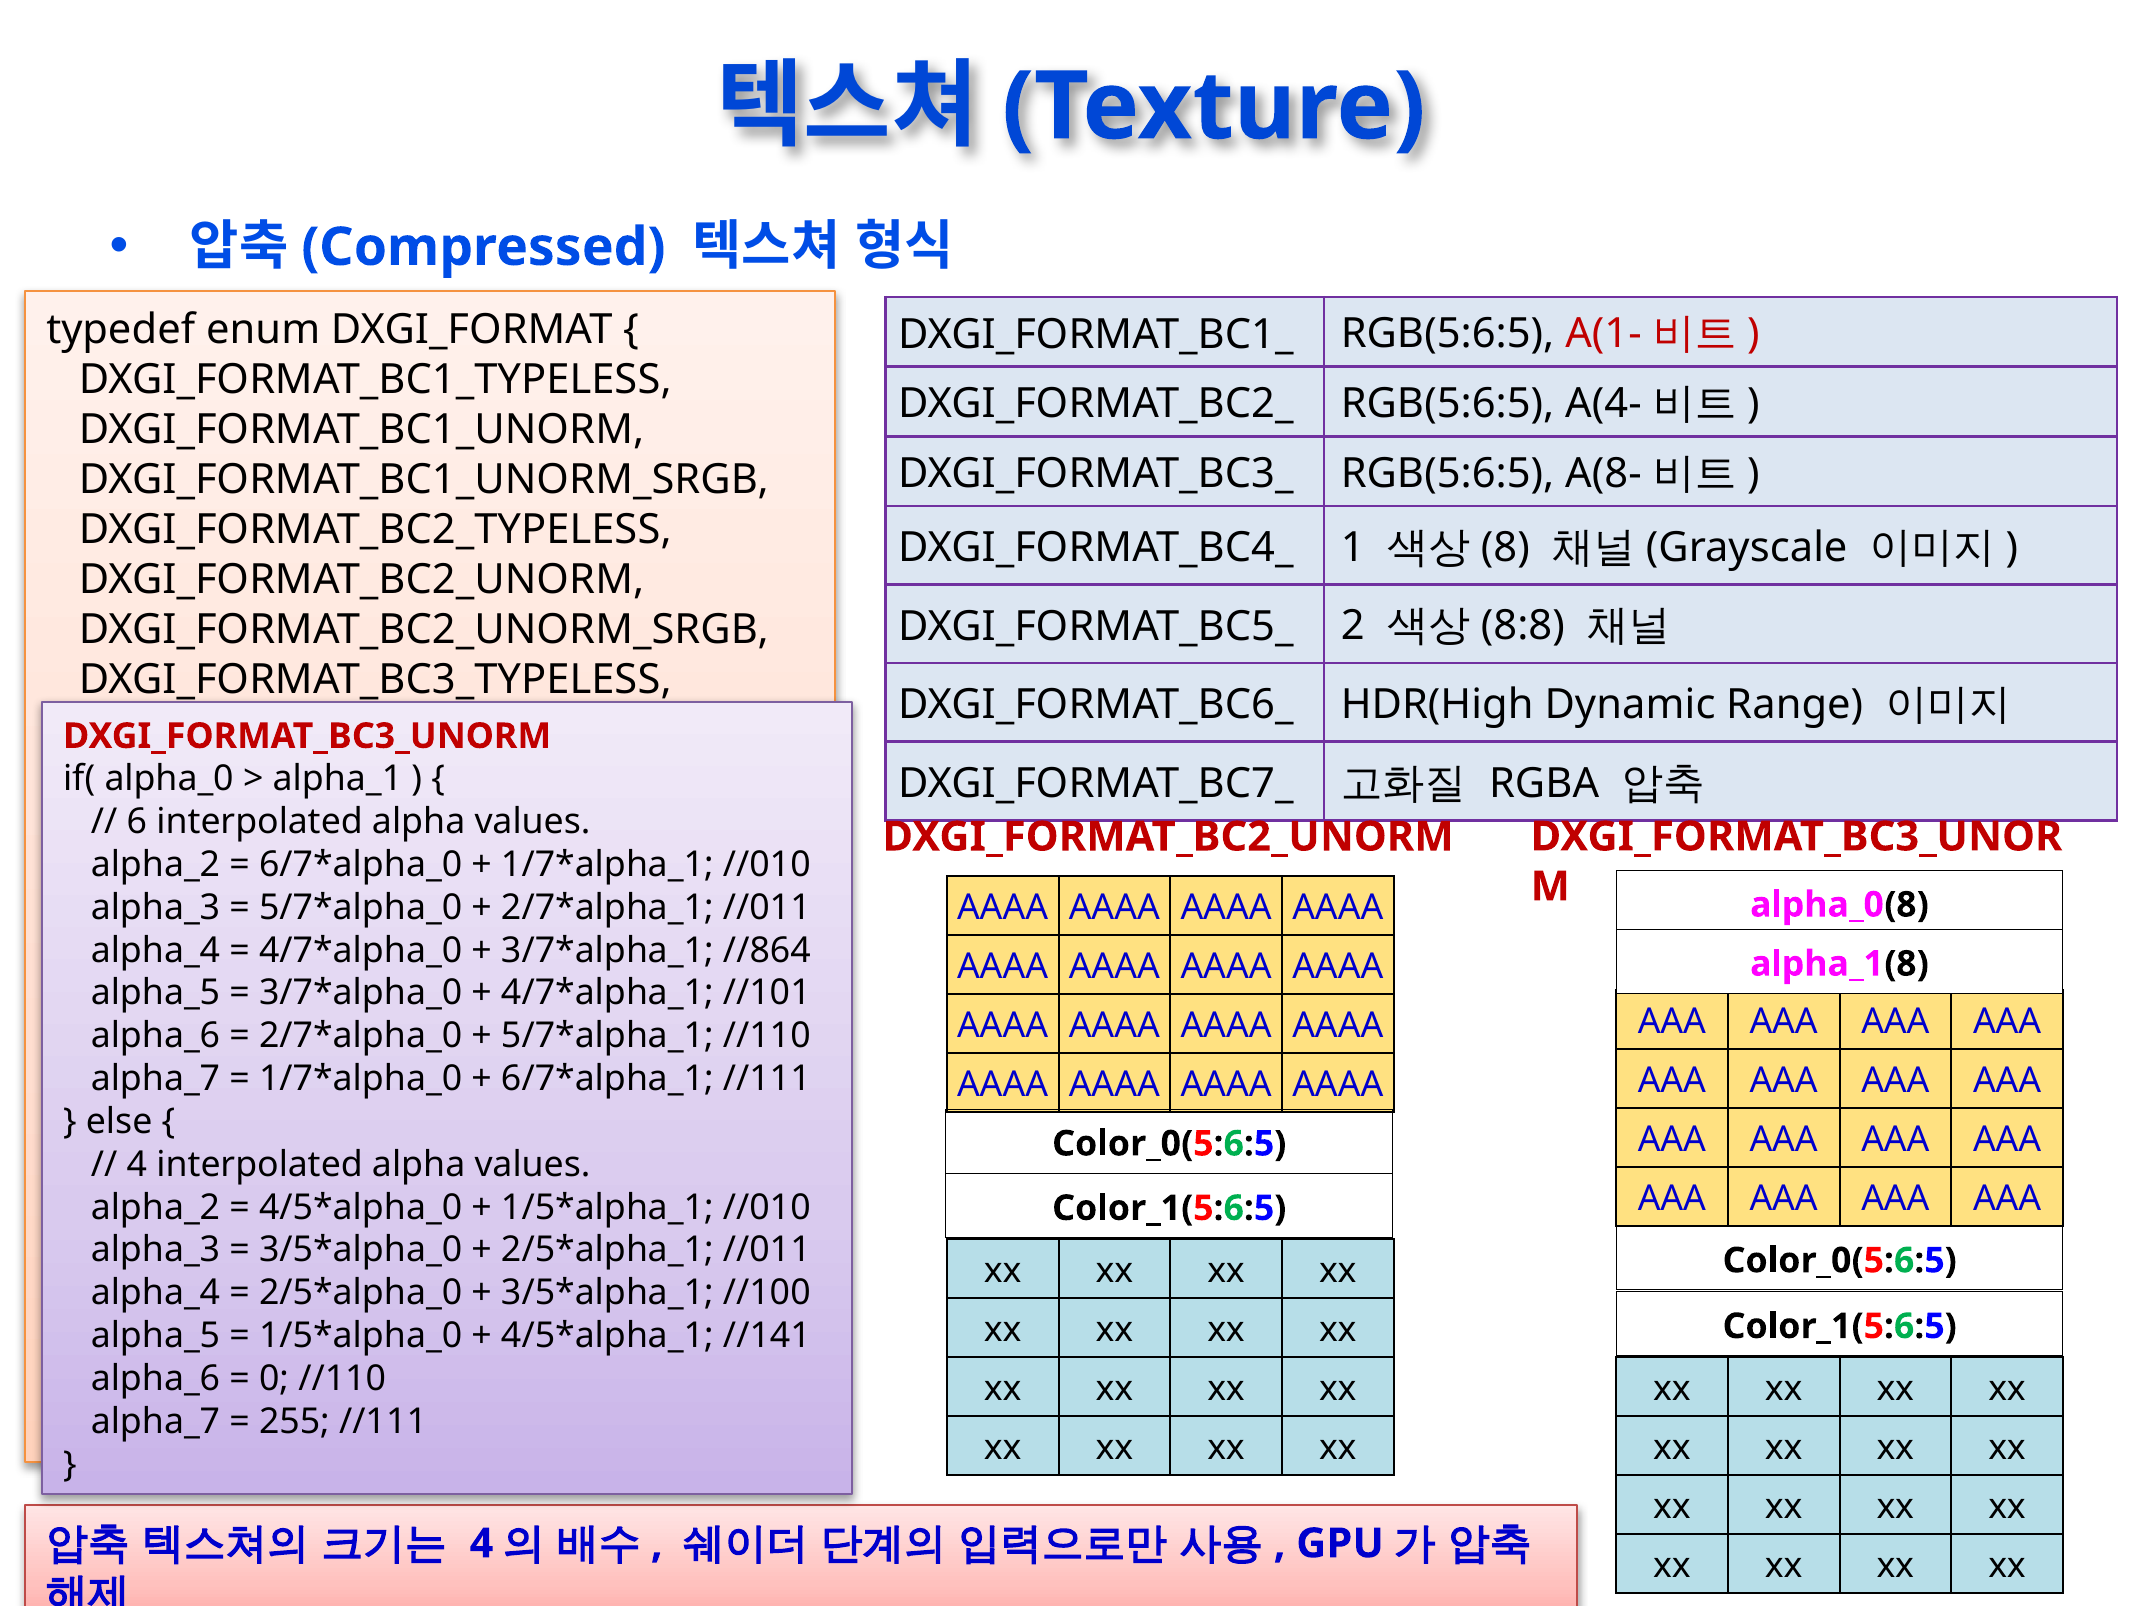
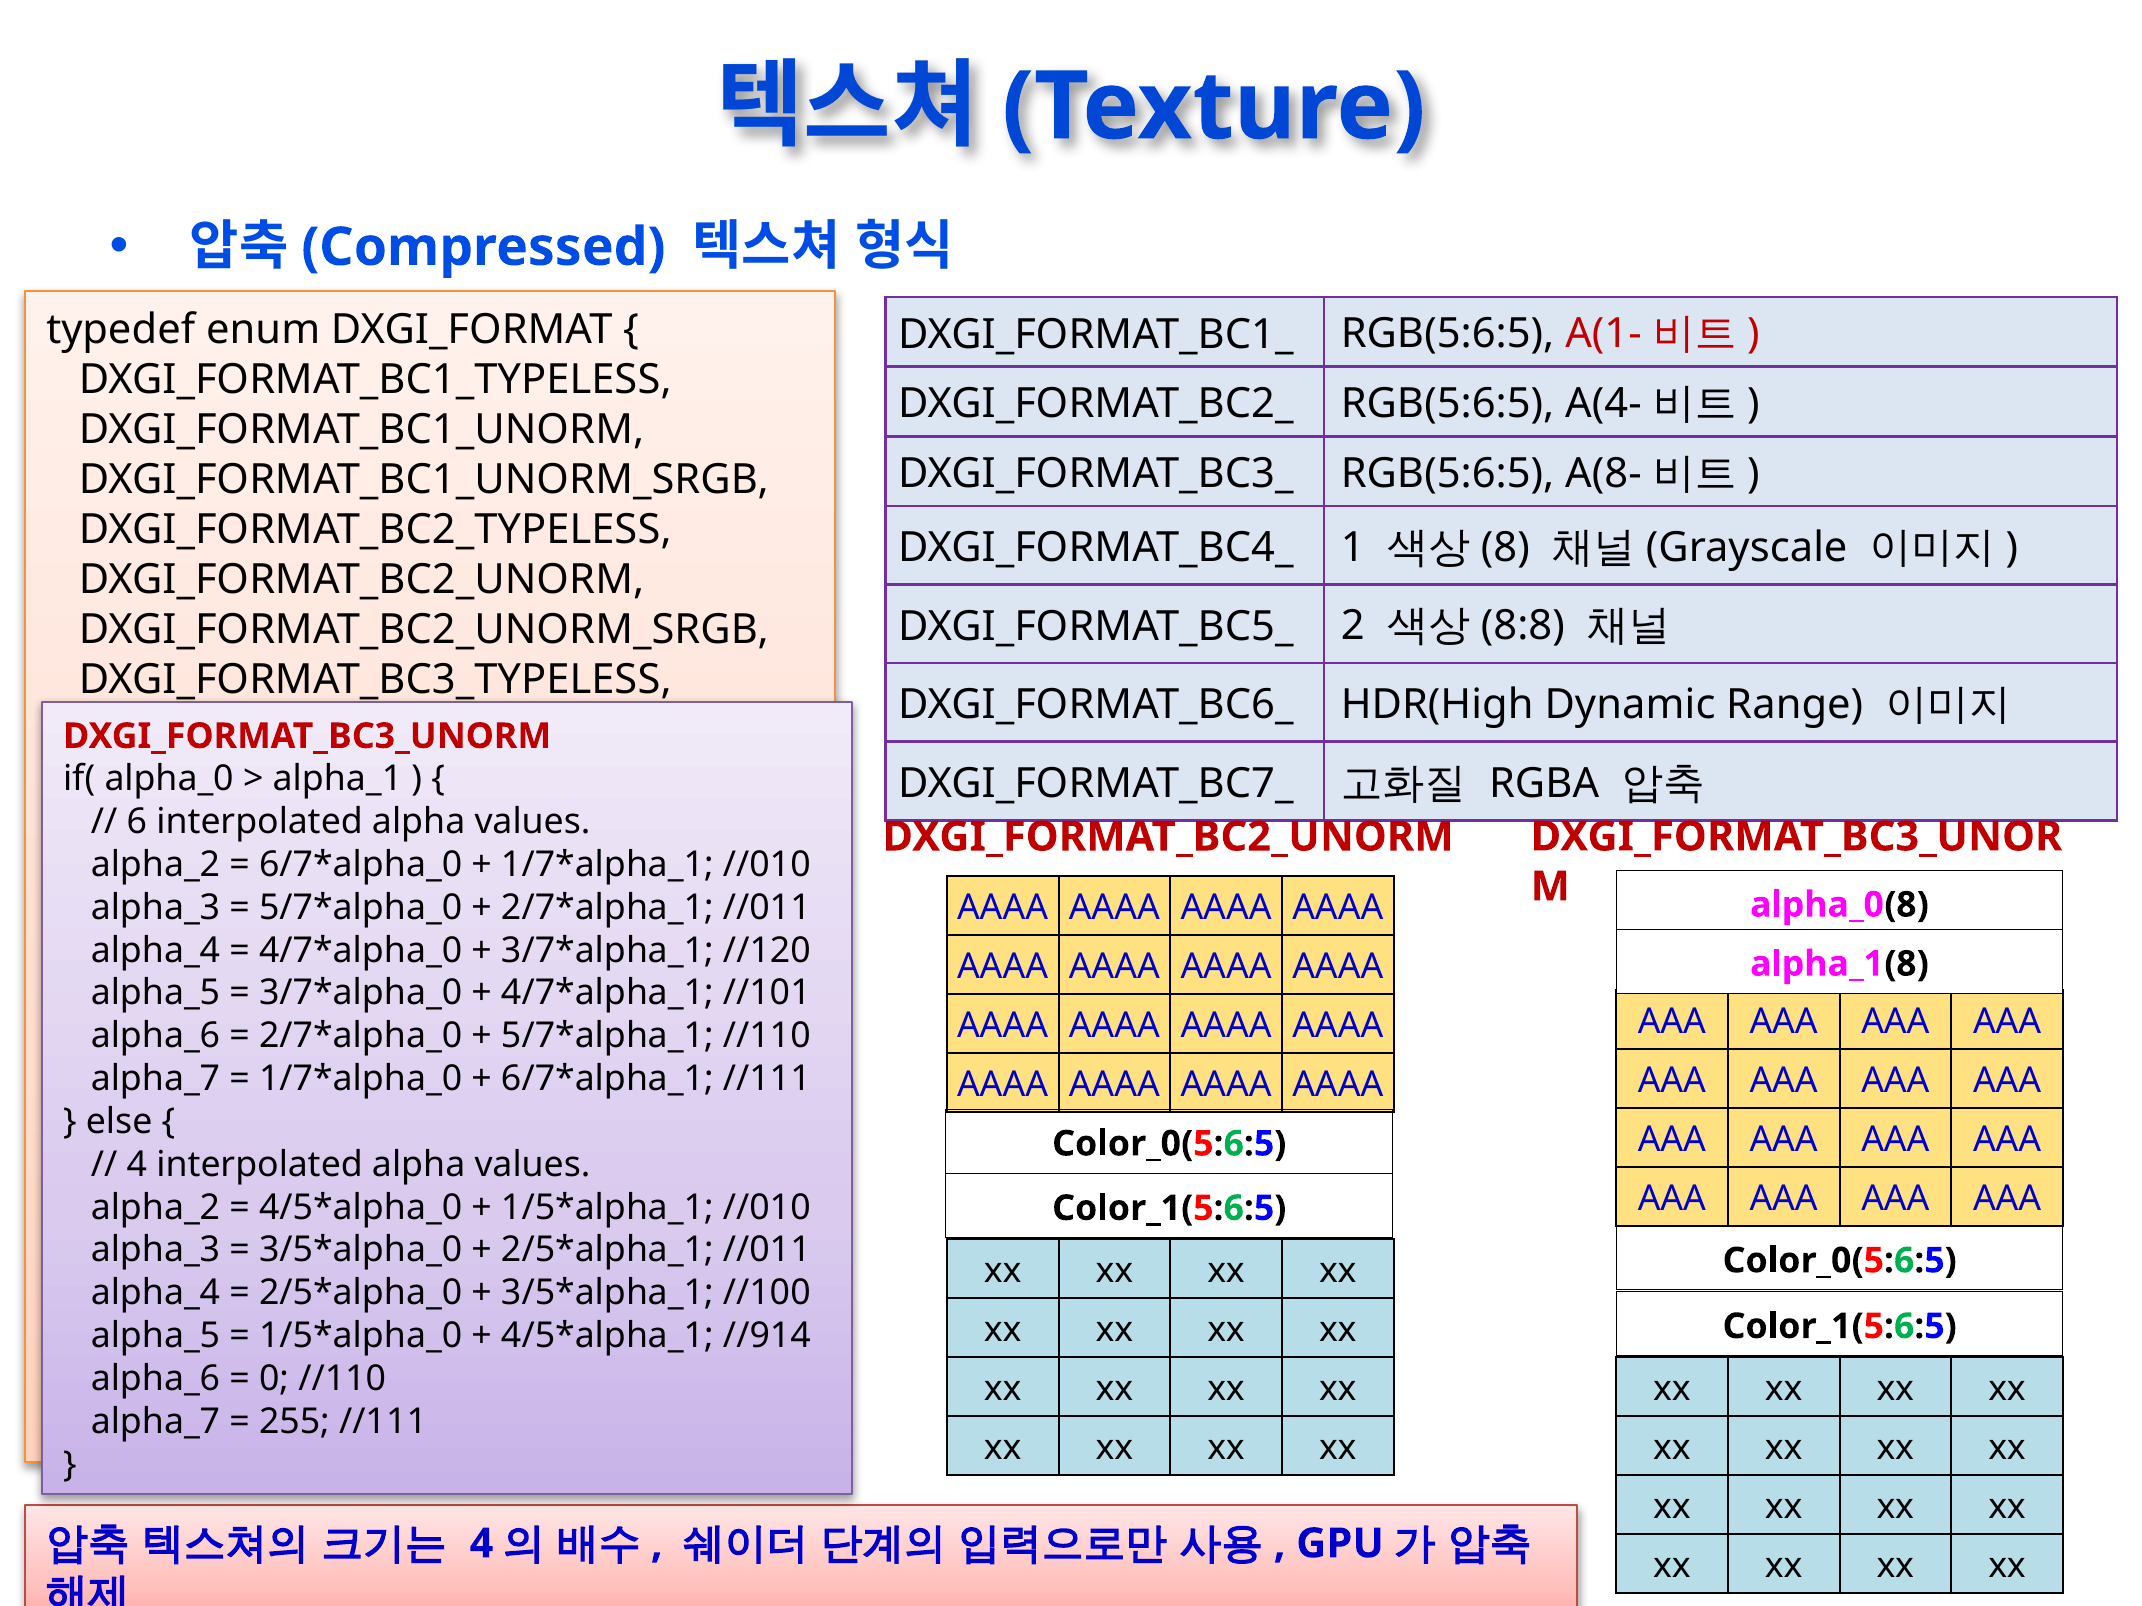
//864: //864 -> //120 (767, 951)
//141: //141 -> //914 (767, 1336)
